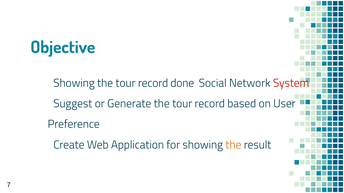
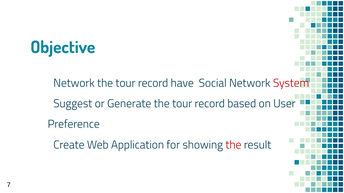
Showing: Showing -> Network (74, 83)
done: done -> have (182, 83)
the colour: orange -> red (233, 145)
